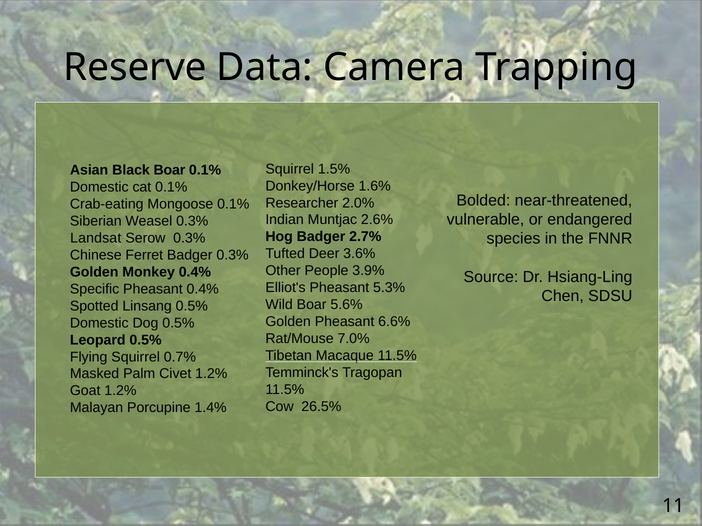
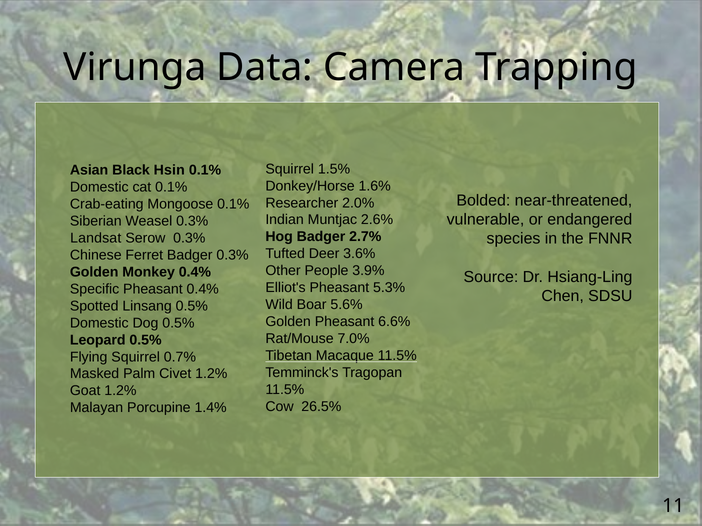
Reserve: Reserve -> Virunga (135, 68)
Black Boar: Boar -> Hsin (169, 170)
